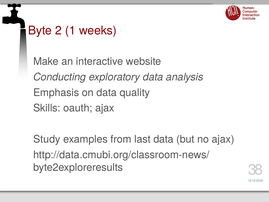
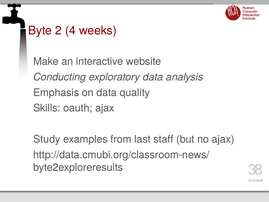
1: 1 -> 4 (70, 31)
last data: data -> staff (163, 139)
